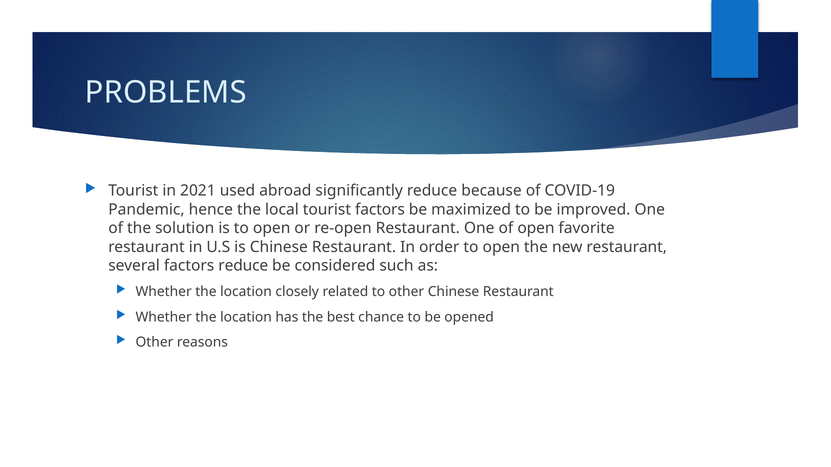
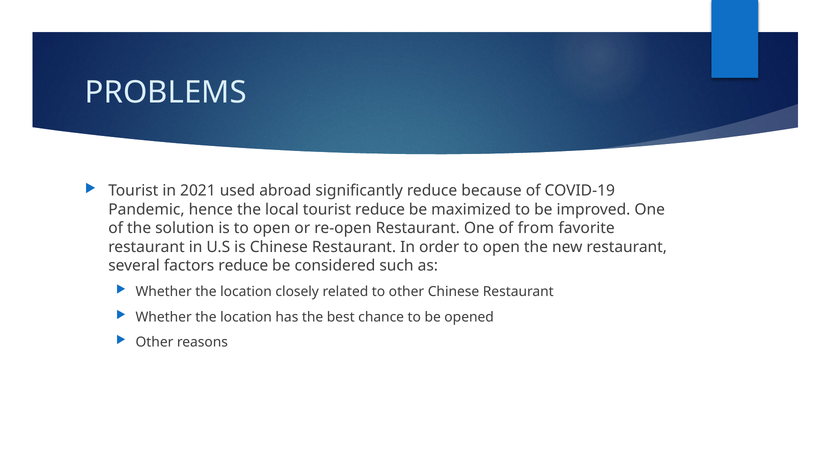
tourist factors: factors -> reduce (380, 210)
of open: open -> from (536, 228)
